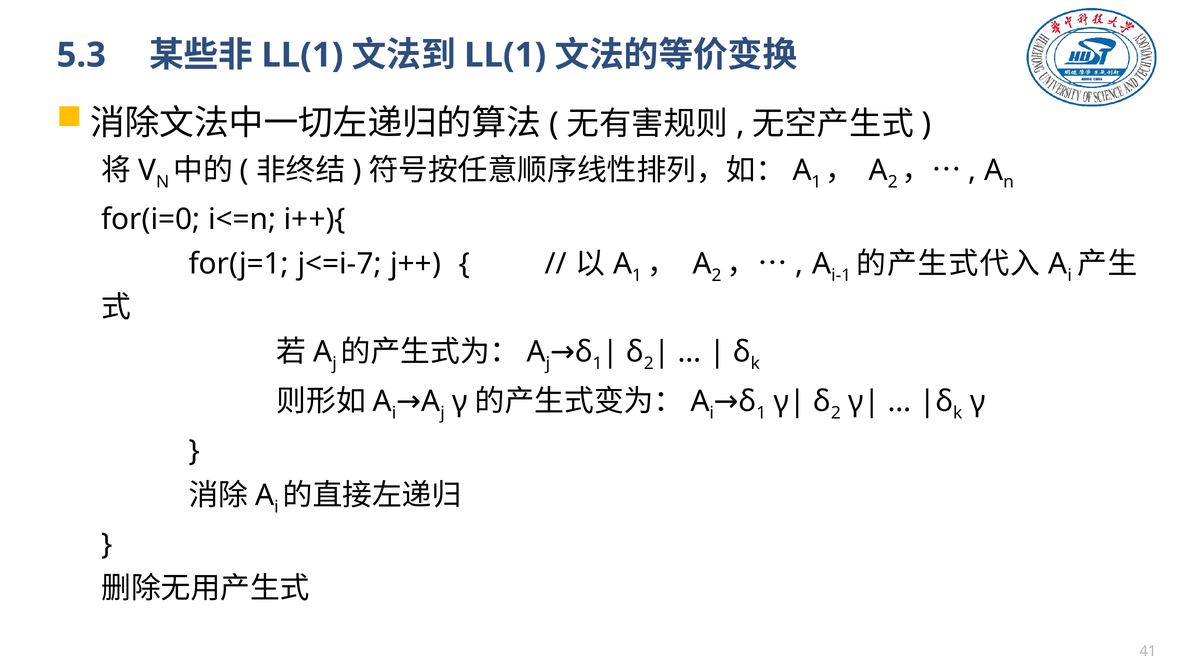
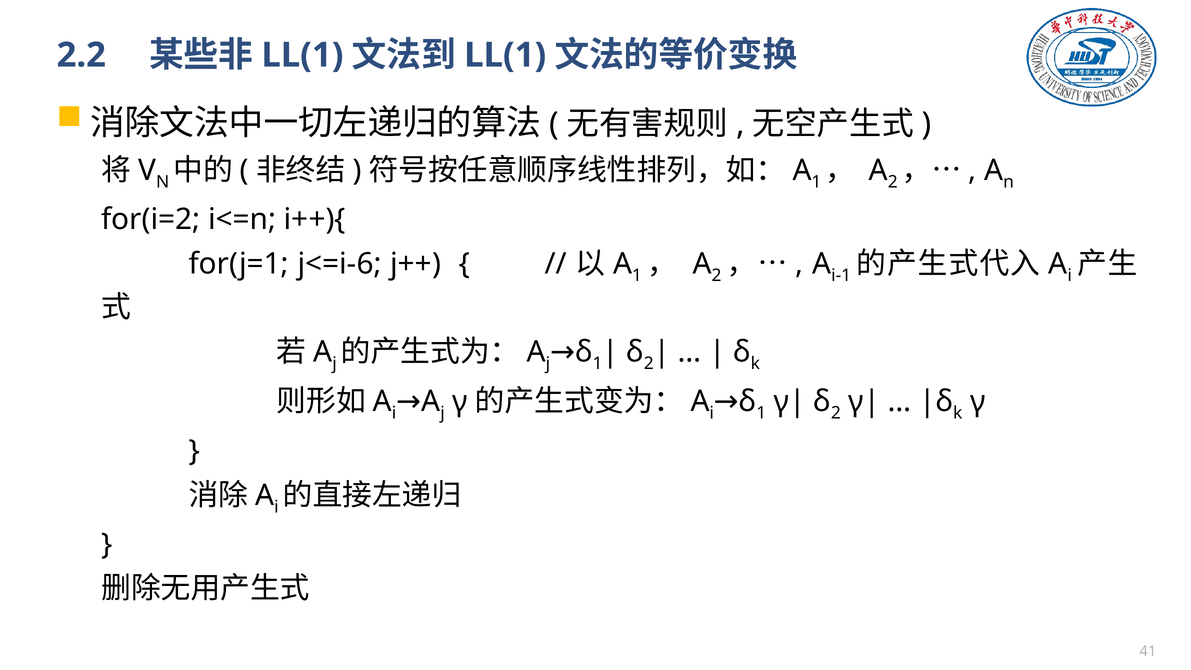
5.3: 5.3 -> 2.2 (81, 55)
for(i=0: for(i=0 -> for(i=2 (151, 219)
j<=i-7: j<=i-7 -> j<=i-6 (340, 264)
